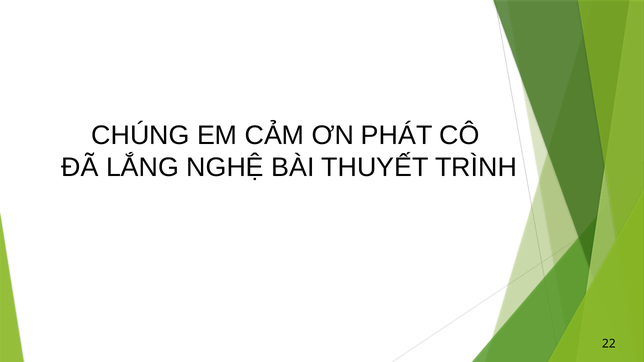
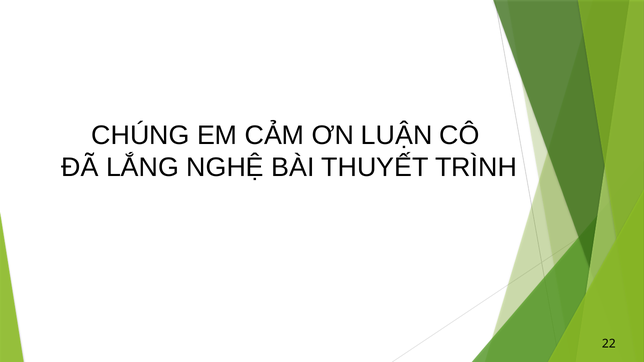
PHÁT: PHÁT -> LUẬN (397, 135)
